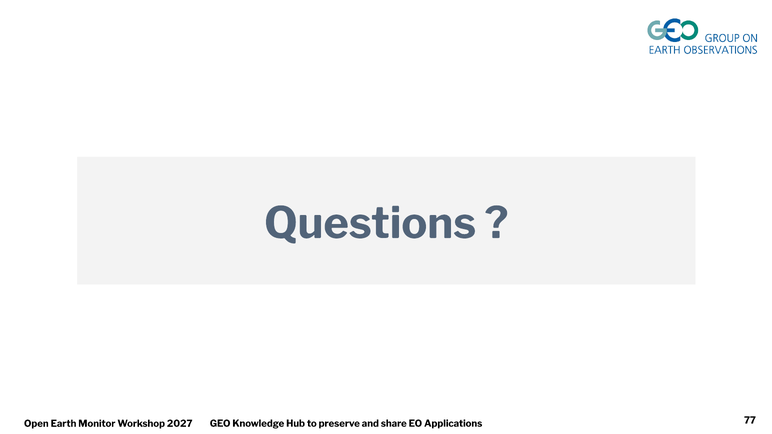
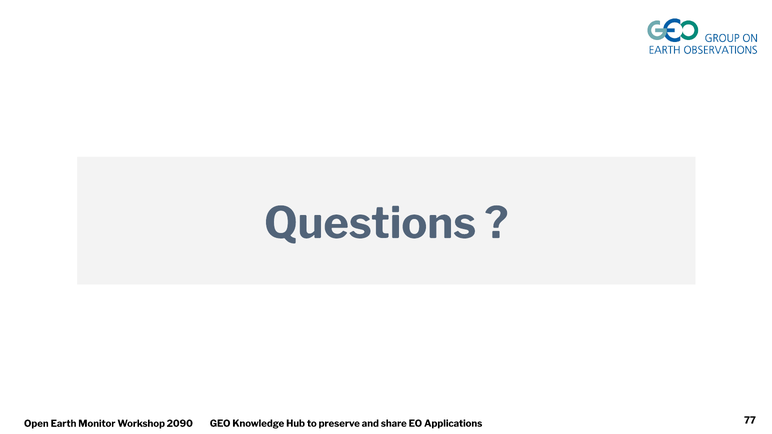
2027: 2027 -> 2090 (180, 424)
